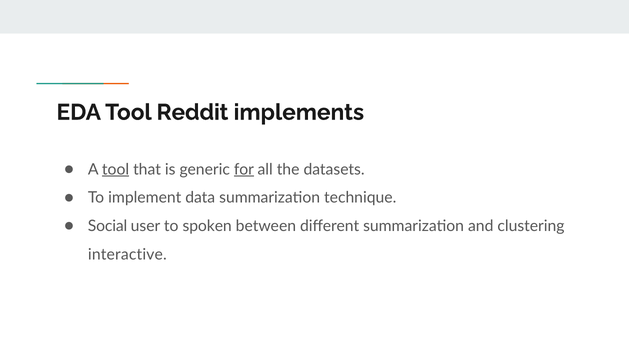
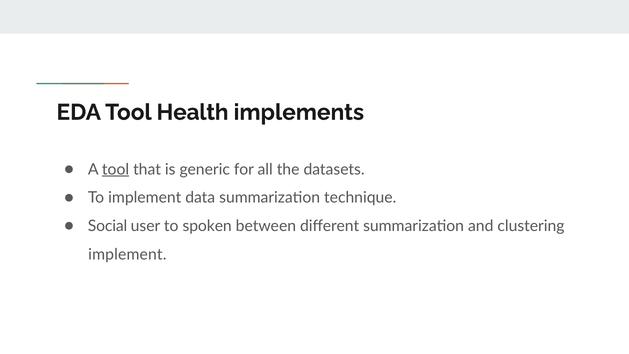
Reddit: Reddit -> Health (192, 112)
for underline: present -> none (244, 169)
interactive: interactive -> implement (127, 254)
